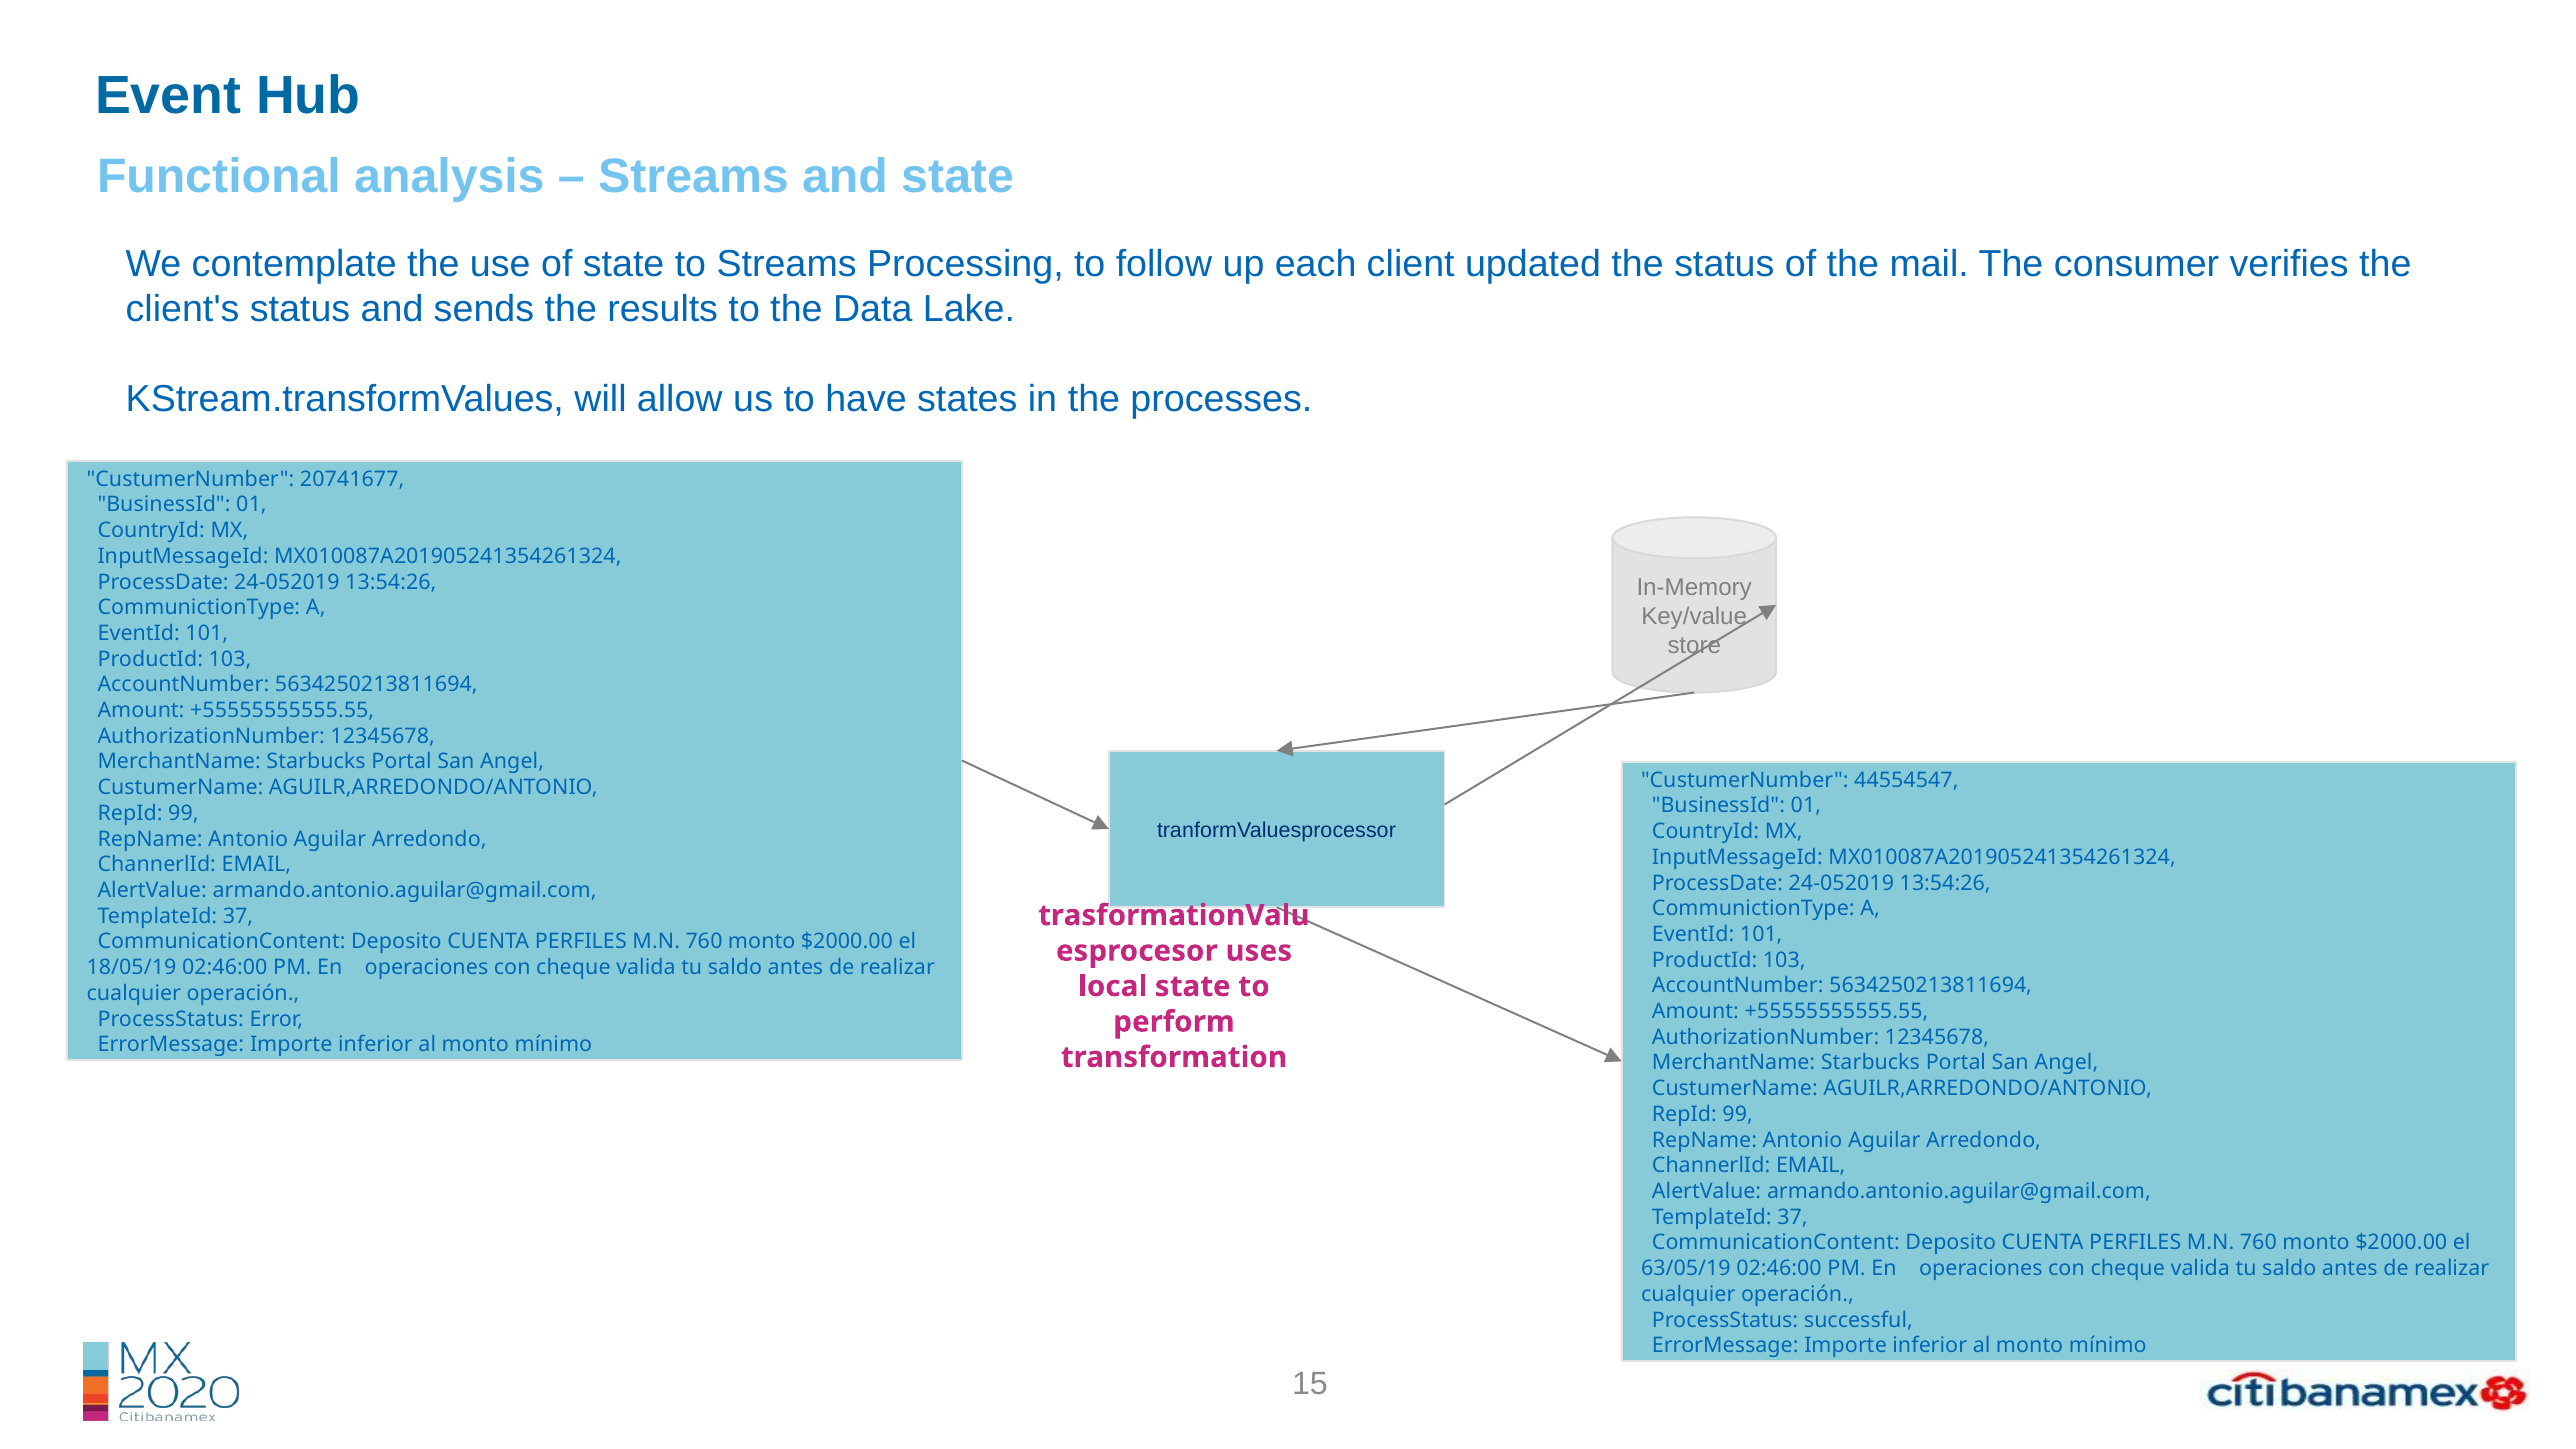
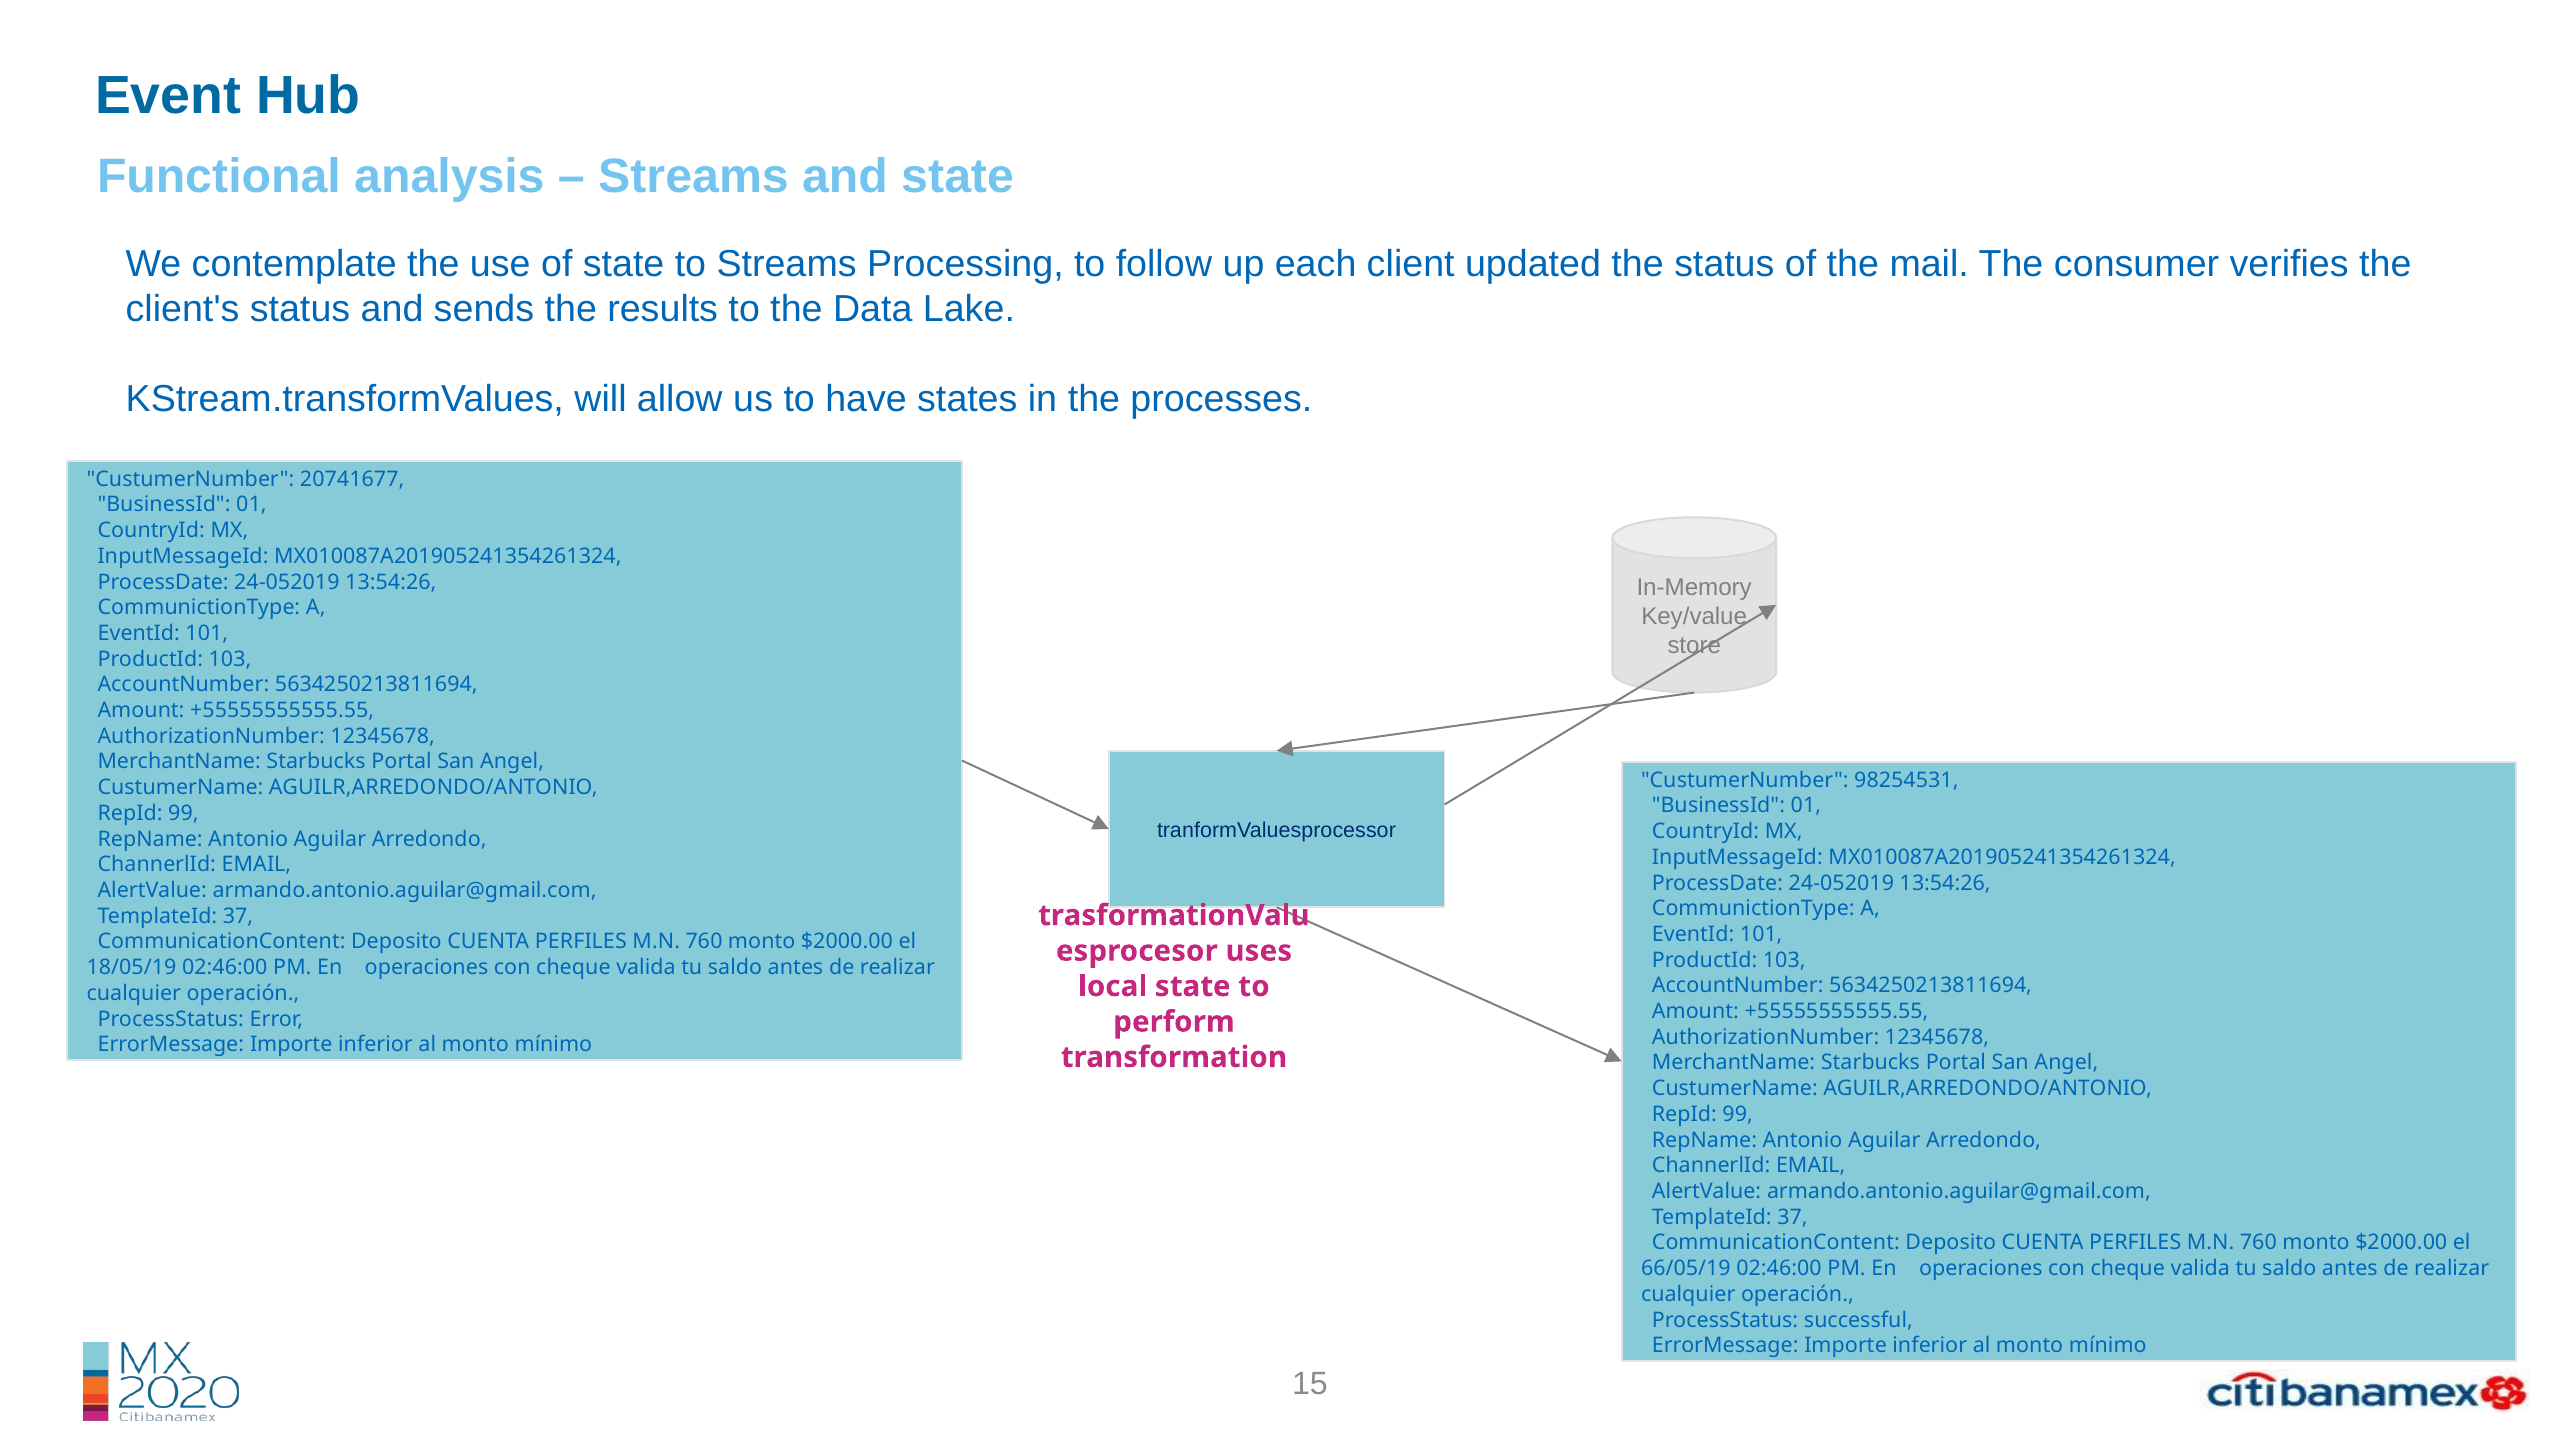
44554547: 44554547 -> 98254531 (1906, 780)
63/05/19: 63/05/19 -> 66/05/19 (1686, 1269)
